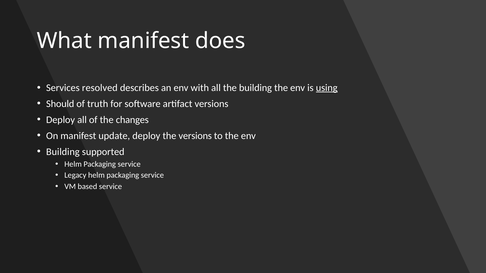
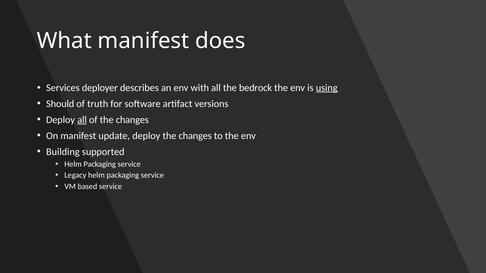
resolved: resolved -> deployer (100, 88)
the building: building -> bedrock (256, 88)
all underline: none -> present (82, 120)
deploy the versions: versions -> changes (195, 136)
